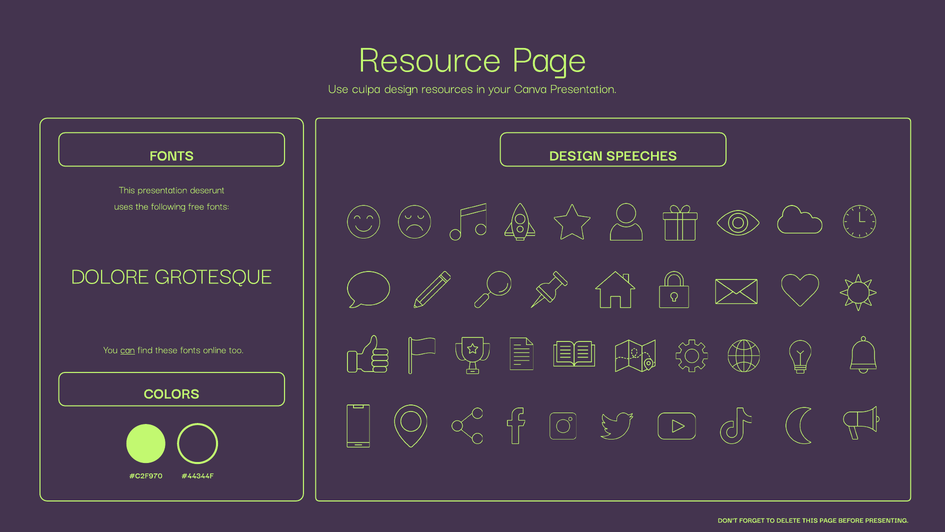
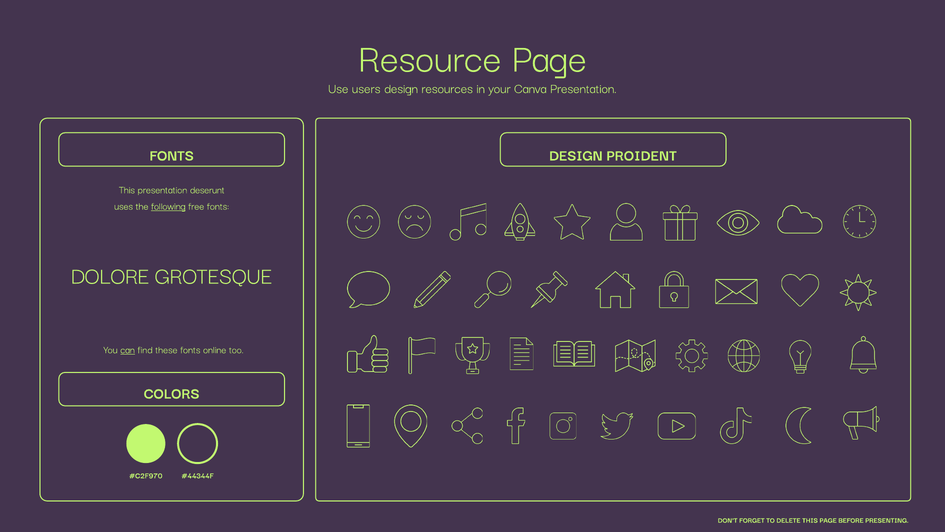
culpa: culpa -> users (366, 88)
SPEECHES: SPEECHES -> PROIDENT (642, 155)
following underline: none -> present (168, 206)
